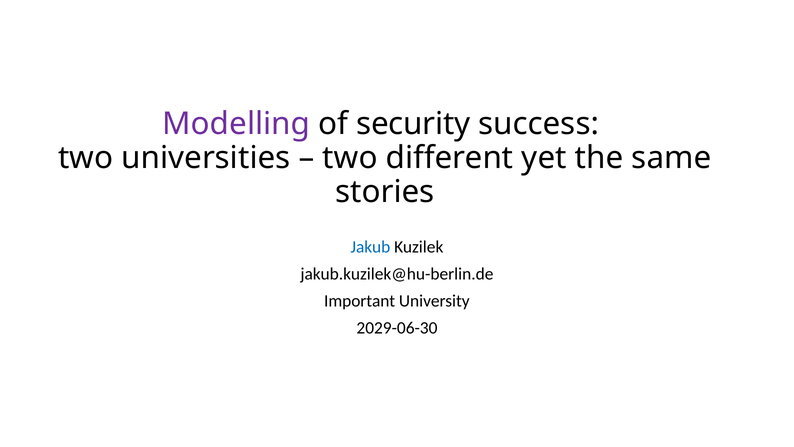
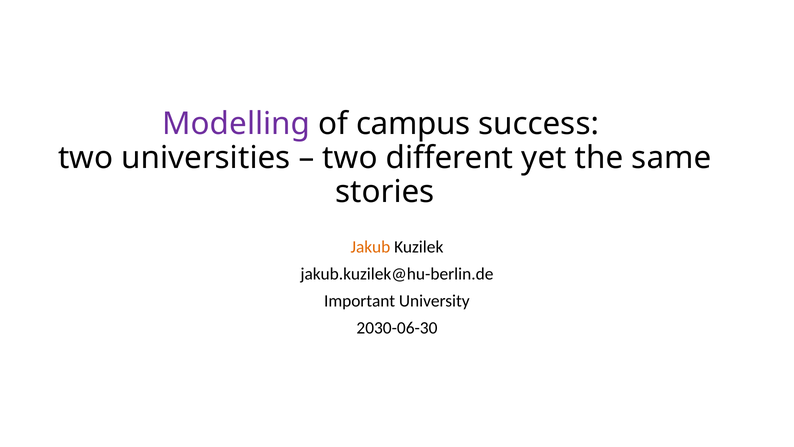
security: security -> campus (413, 124)
Jakub colour: blue -> orange (370, 247)
2029-06-30: 2029-06-30 -> 2030-06-30 (397, 328)
